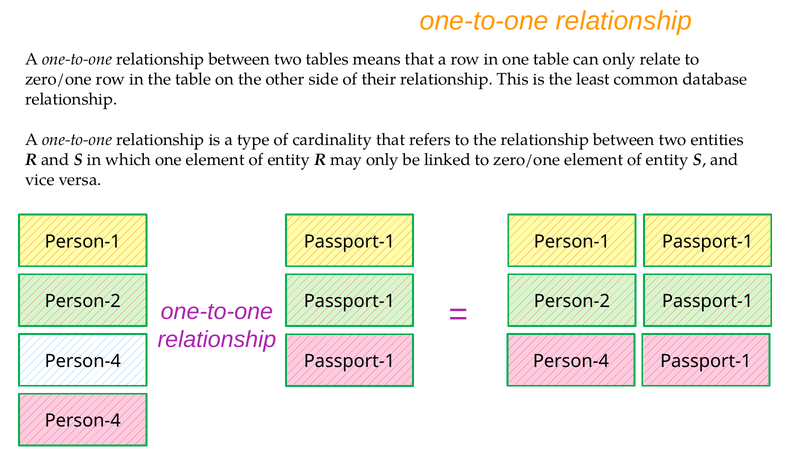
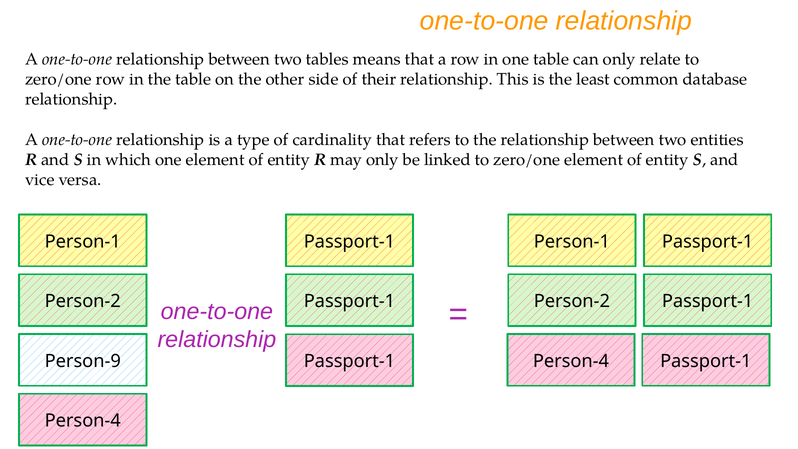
Person-4: Person-4 -> Person-9 (83, 361)
